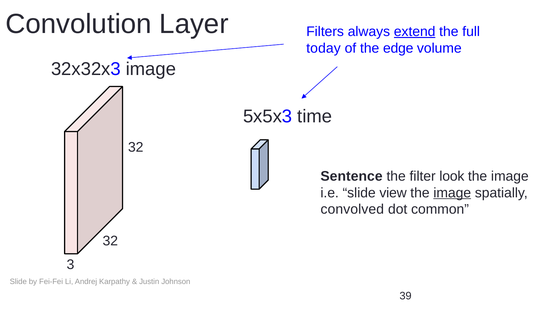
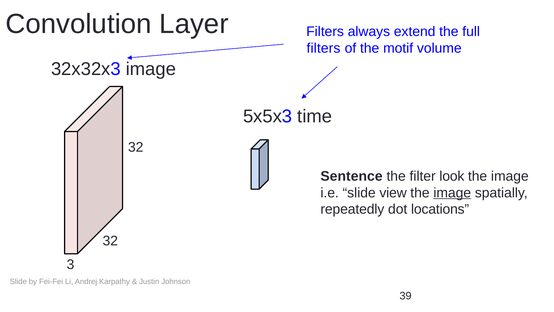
extend underline: present -> none (415, 32)
today: today -> filters (323, 48)
edge: edge -> motif (398, 48)
convolved: convolved -> repeatedly (352, 209)
common: common -> locations (440, 209)
